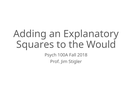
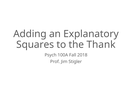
Would: Would -> Thank (101, 45)
